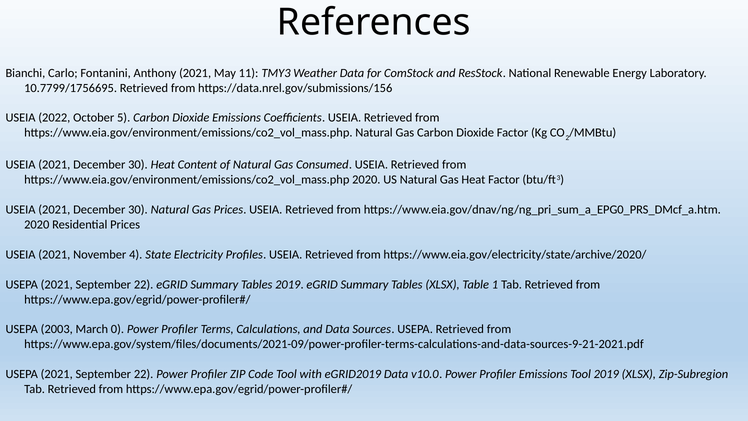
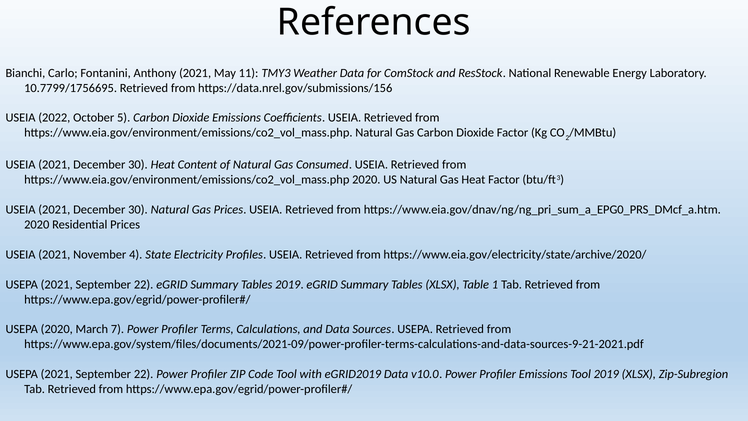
USEPA 2003: 2003 -> 2020 (57, 329)
0: 0 -> 7 (117, 329)
